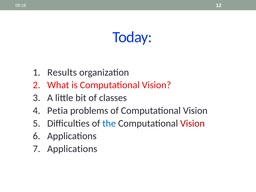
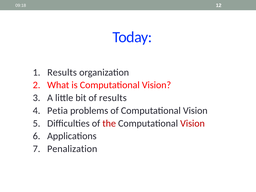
of classes: classes -> results (113, 98)
the colour: blue -> red (109, 123)
Applications: Applications -> Penalization (72, 149)
